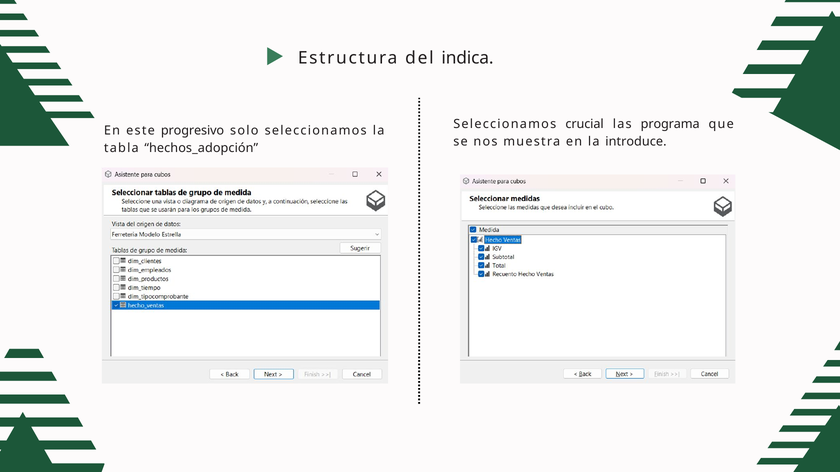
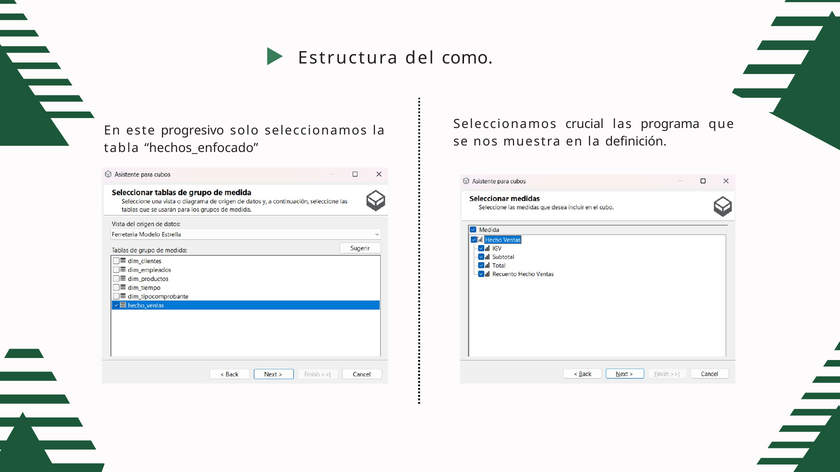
indica: indica -> como (467, 58)
introduce: introduce -> definición (636, 142)
hechos_adopción: hechos_adopción -> hechos_enfocado (201, 148)
